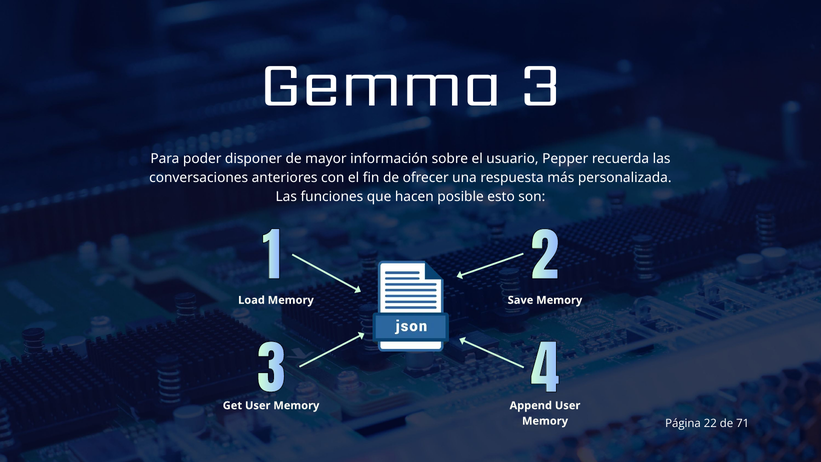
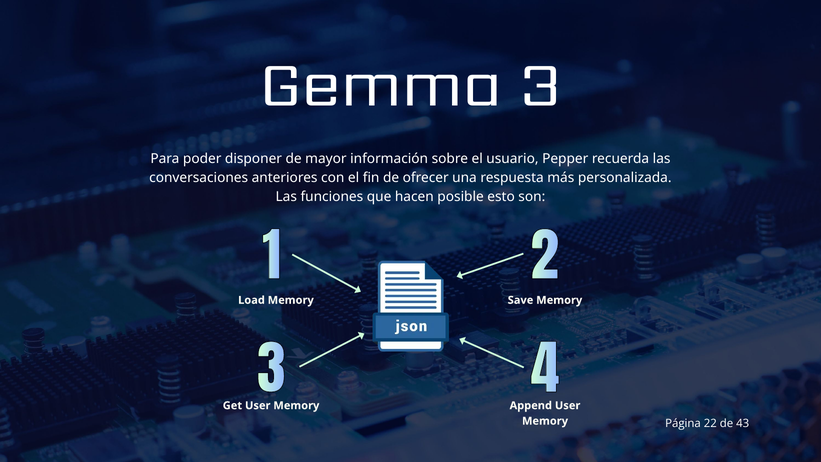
71: 71 -> 43 (743, 423)
